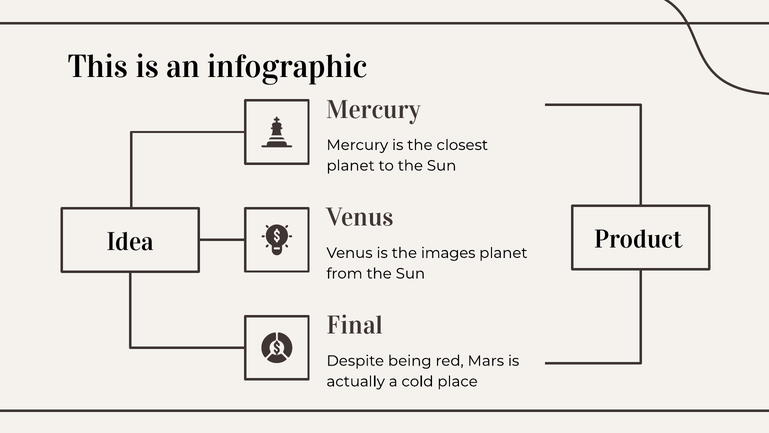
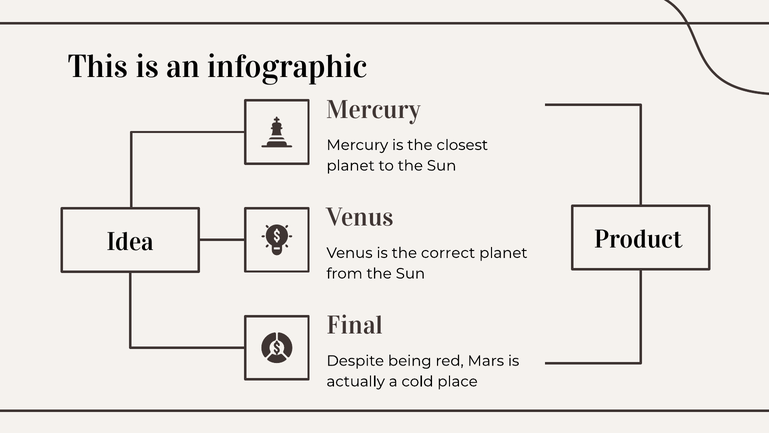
images: images -> correct (448, 253)
